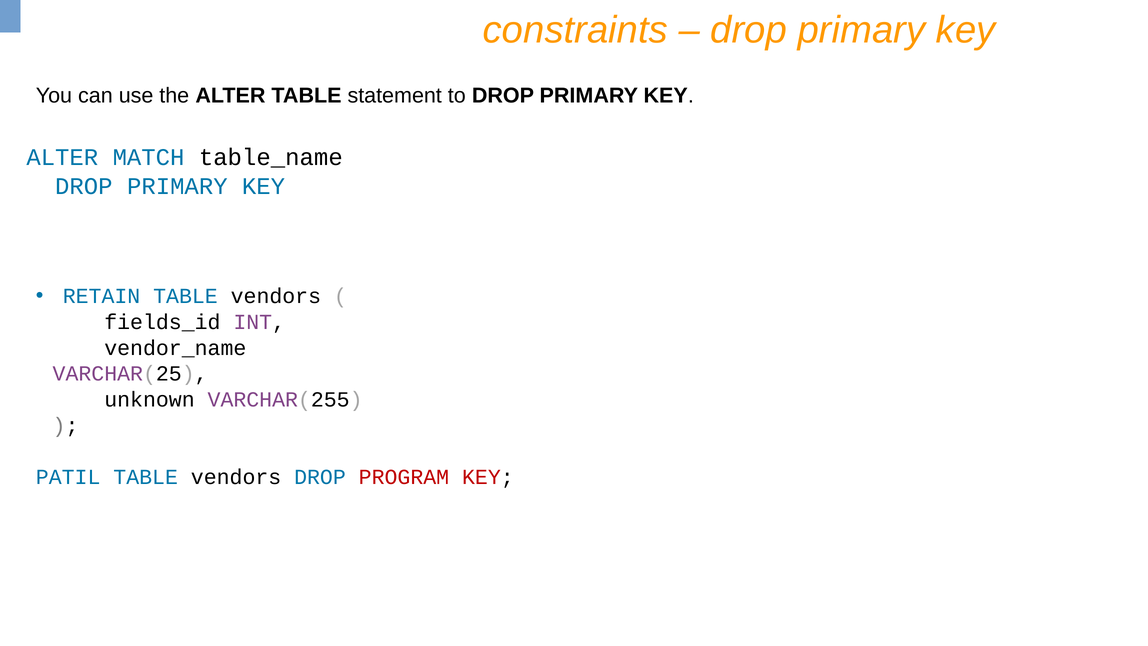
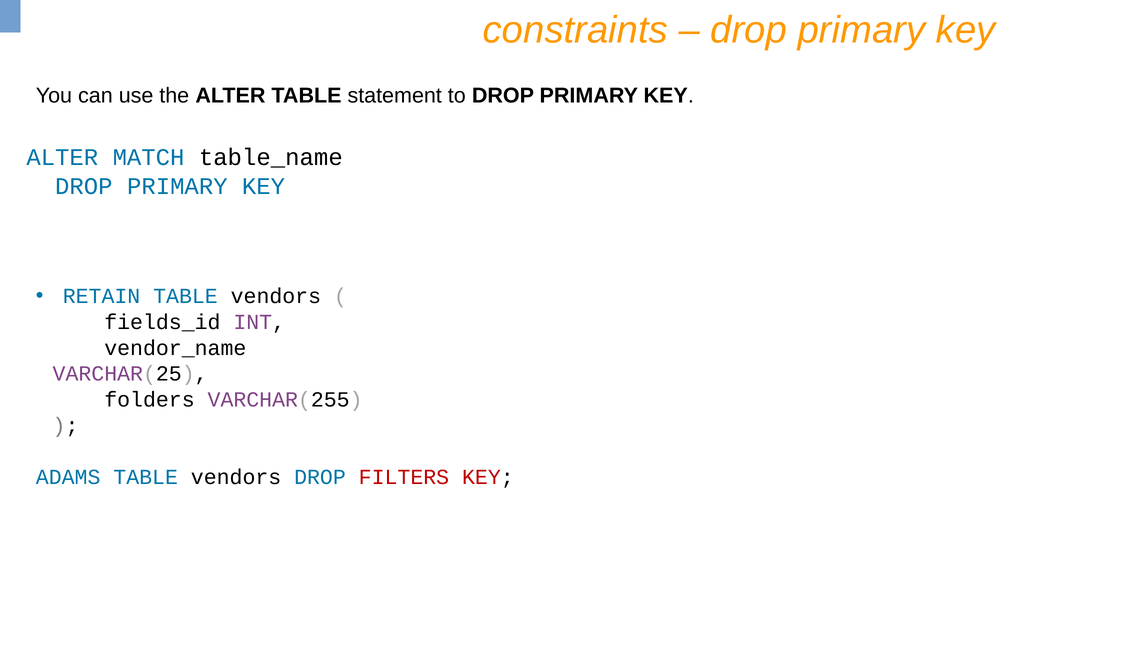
unknown: unknown -> folders (149, 399)
PATIL: PATIL -> ADAMS (68, 477)
PROGRAM: PROGRAM -> FILTERS (404, 477)
